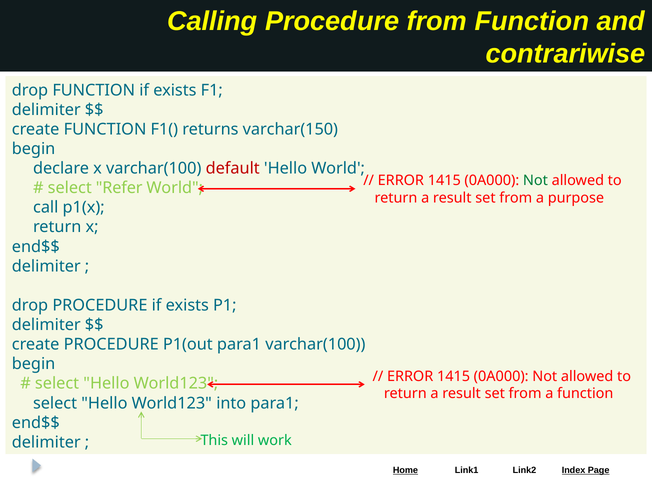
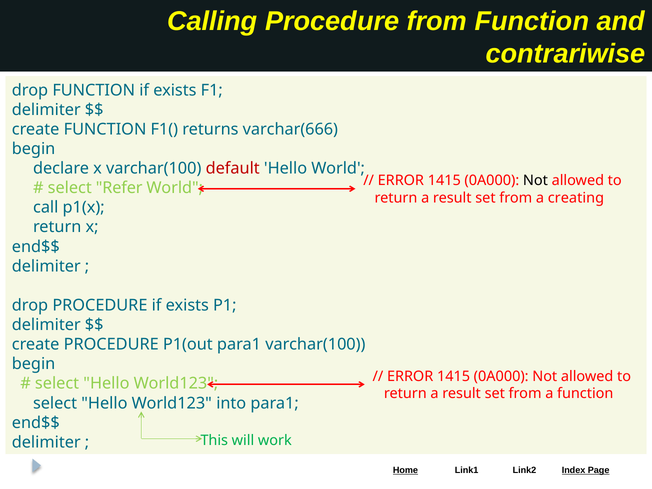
varchar(150: varchar(150 -> varchar(666 (290, 129)
Not colour: green -> black (535, 181)
purpose: purpose -> creating (576, 198)
